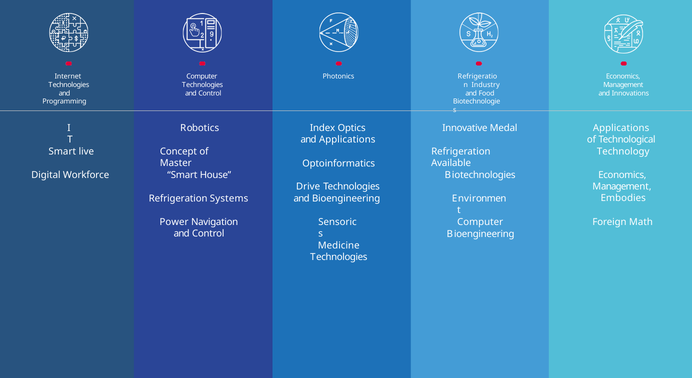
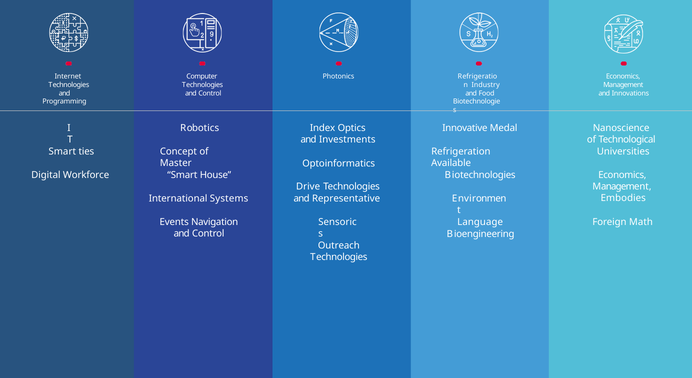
Applications: Applications -> Nanoscience (621, 128)
and Applications: Applications -> Investments (347, 139)
Technology: Technology -> Universities (623, 151)
live: live -> ties (86, 151)
and Bioengineering: Bioengineering -> Representative (346, 198)
Refrigeration: Refrigeration -> International (178, 198)
Computer: Computer -> Language (480, 222)
Power: Power -> Events (174, 222)
Medicine: Medicine -> Outreach (339, 245)
